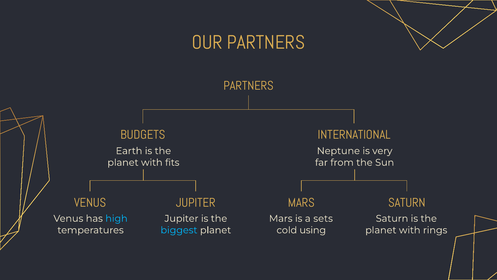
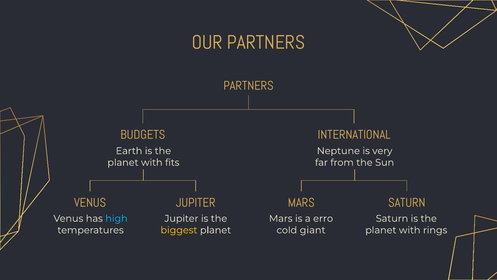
sets: sets -> erro (323, 218)
biggest colour: light blue -> yellow (179, 230)
using: using -> giant (313, 230)
